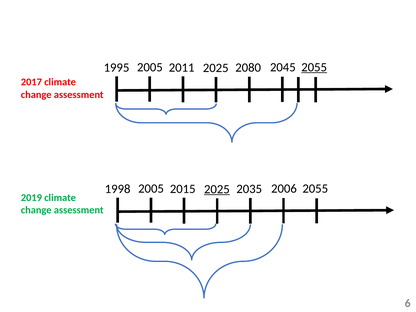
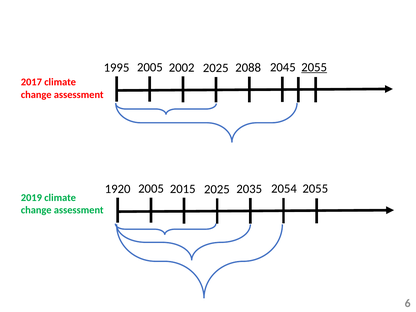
2011: 2011 -> 2002 (182, 68)
2080: 2080 -> 2088 (248, 68)
2025 underline: present -> none (217, 189)
2006: 2006 -> 2054 (284, 189)
1998: 1998 -> 1920 (118, 189)
